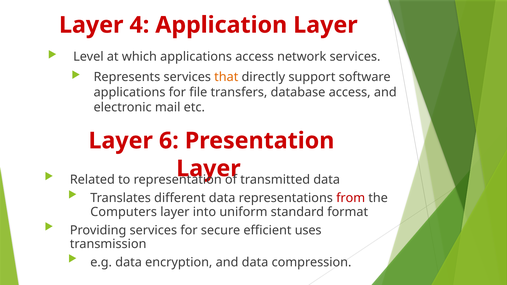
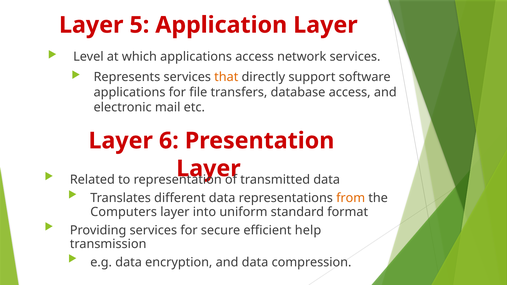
4: 4 -> 5 (139, 25)
from colour: red -> orange (351, 198)
uses: uses -> help (308, 230)
